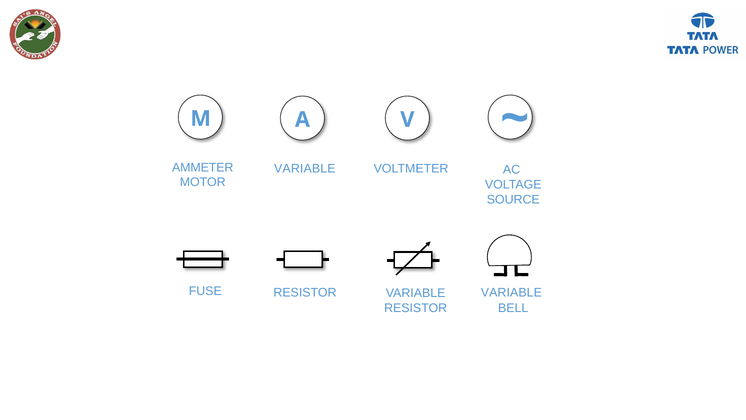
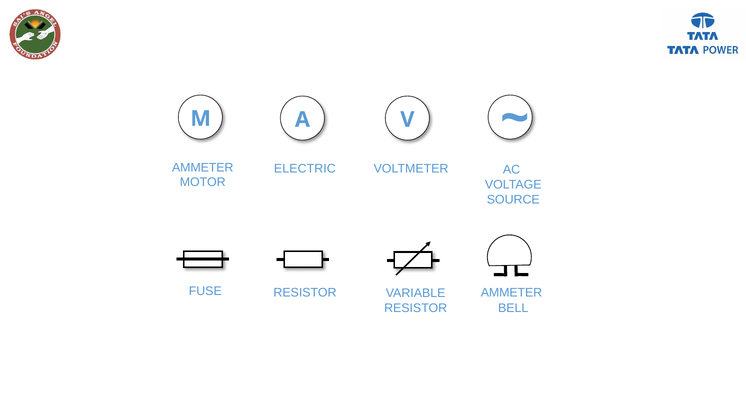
VARIABLE: VARIABLE -> ELECTRIC (305, 168)
VARIABLE: VARIABLE -> AMMETER (511, 293)
